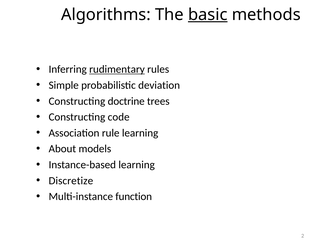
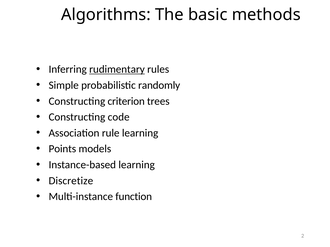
basic underline: present -> none (208, 15)
deviation: deviation -> randomly (159, 85)
doctrine: doctrine -> criterion (126, 101)
About: About -> Points (62, 149)
